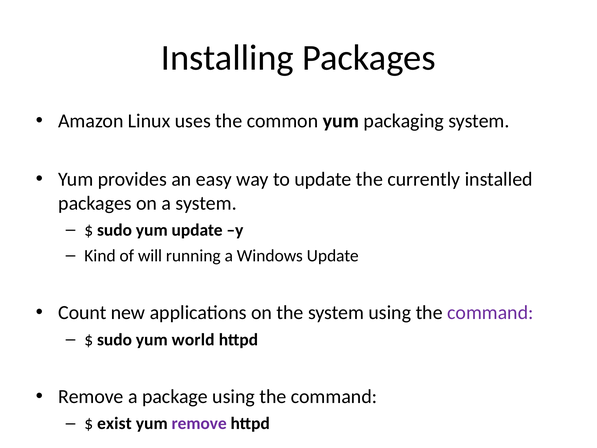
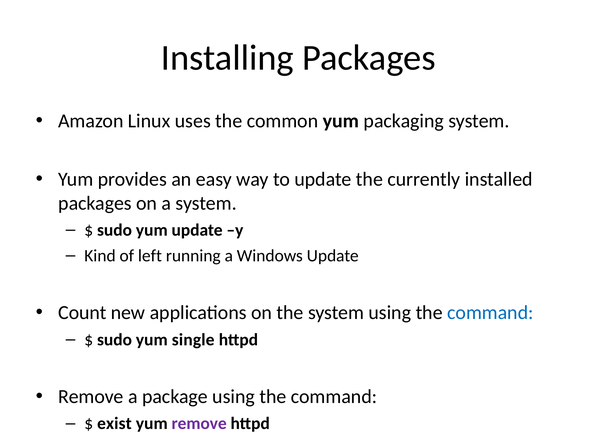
will: will -> left (150, 255)
command colour: purple -> blue (490, 313)
world: world -> single (193, 339)
